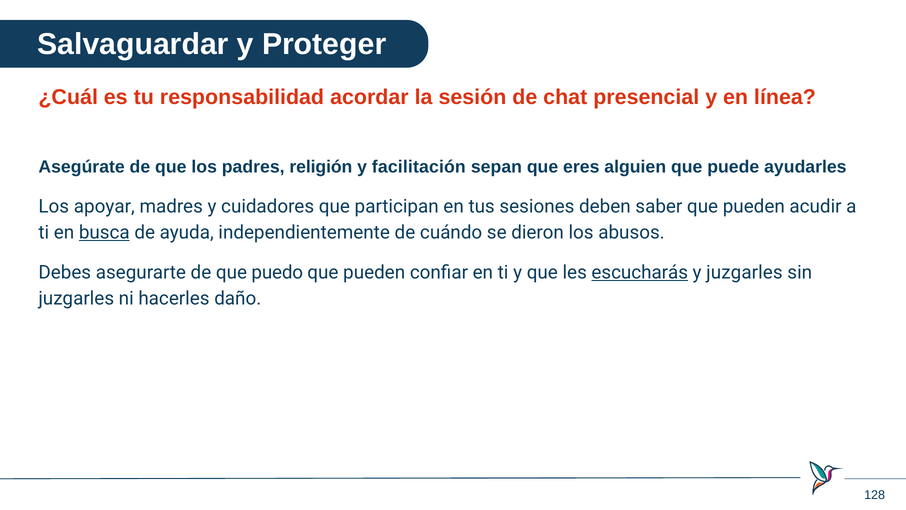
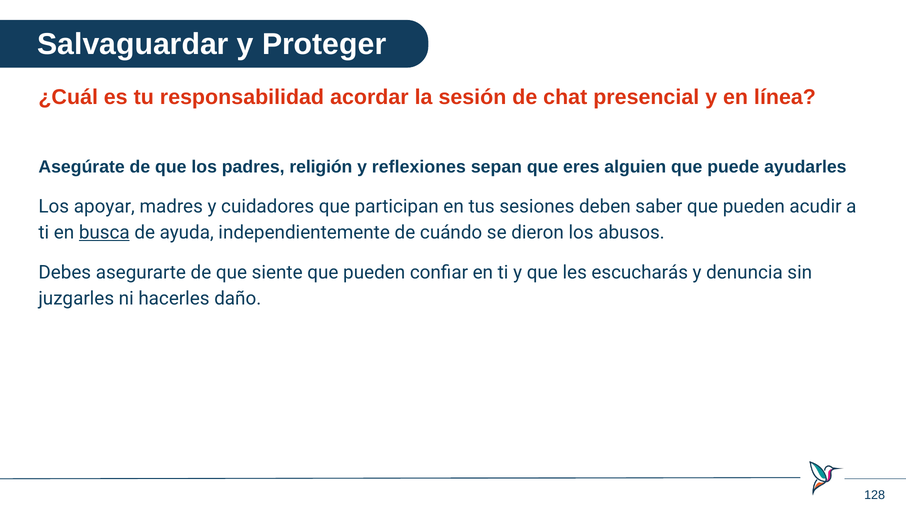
facilitación: facilitación -> reflexiones (419, 167)
puedo: puedo -> siente (277, 272)
escucharás underline: present -> none (640, 272)
y juzgarles: juzgarles -> denuncia (744, 272)
